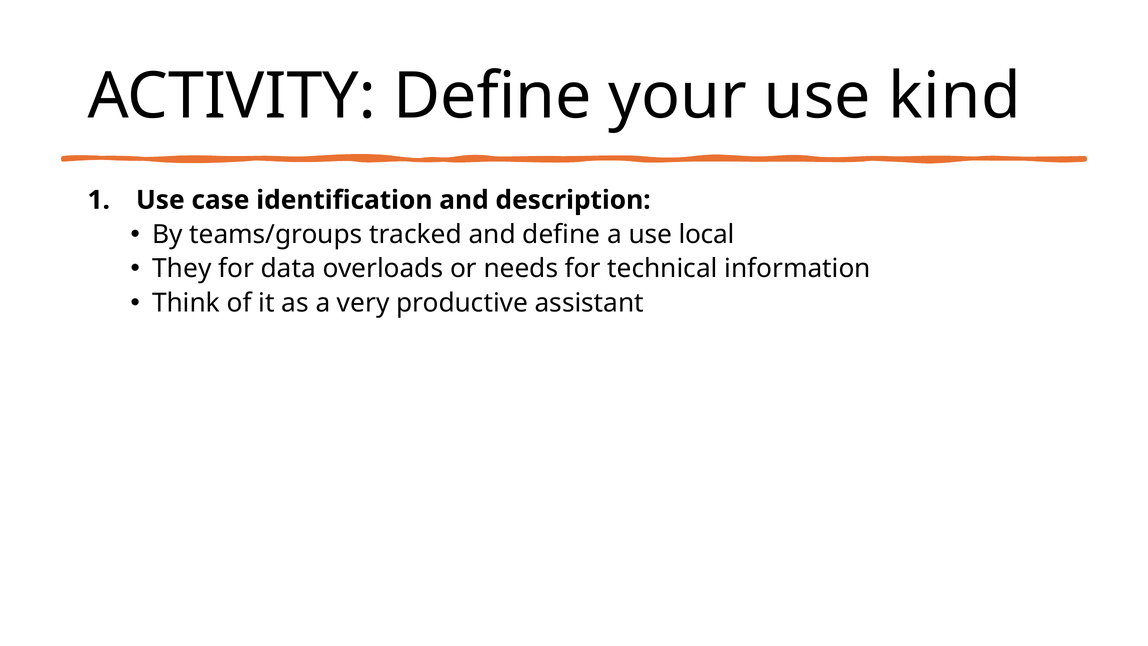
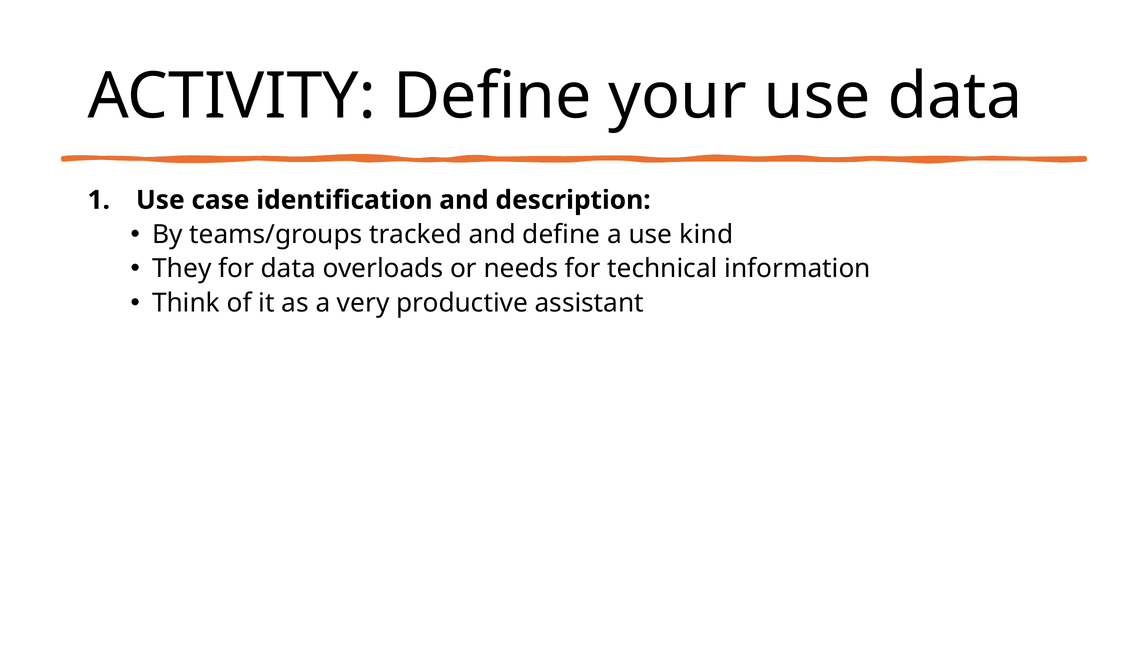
use kind: kind -> data (955, 96)
local: local -> kind (706, 234)
